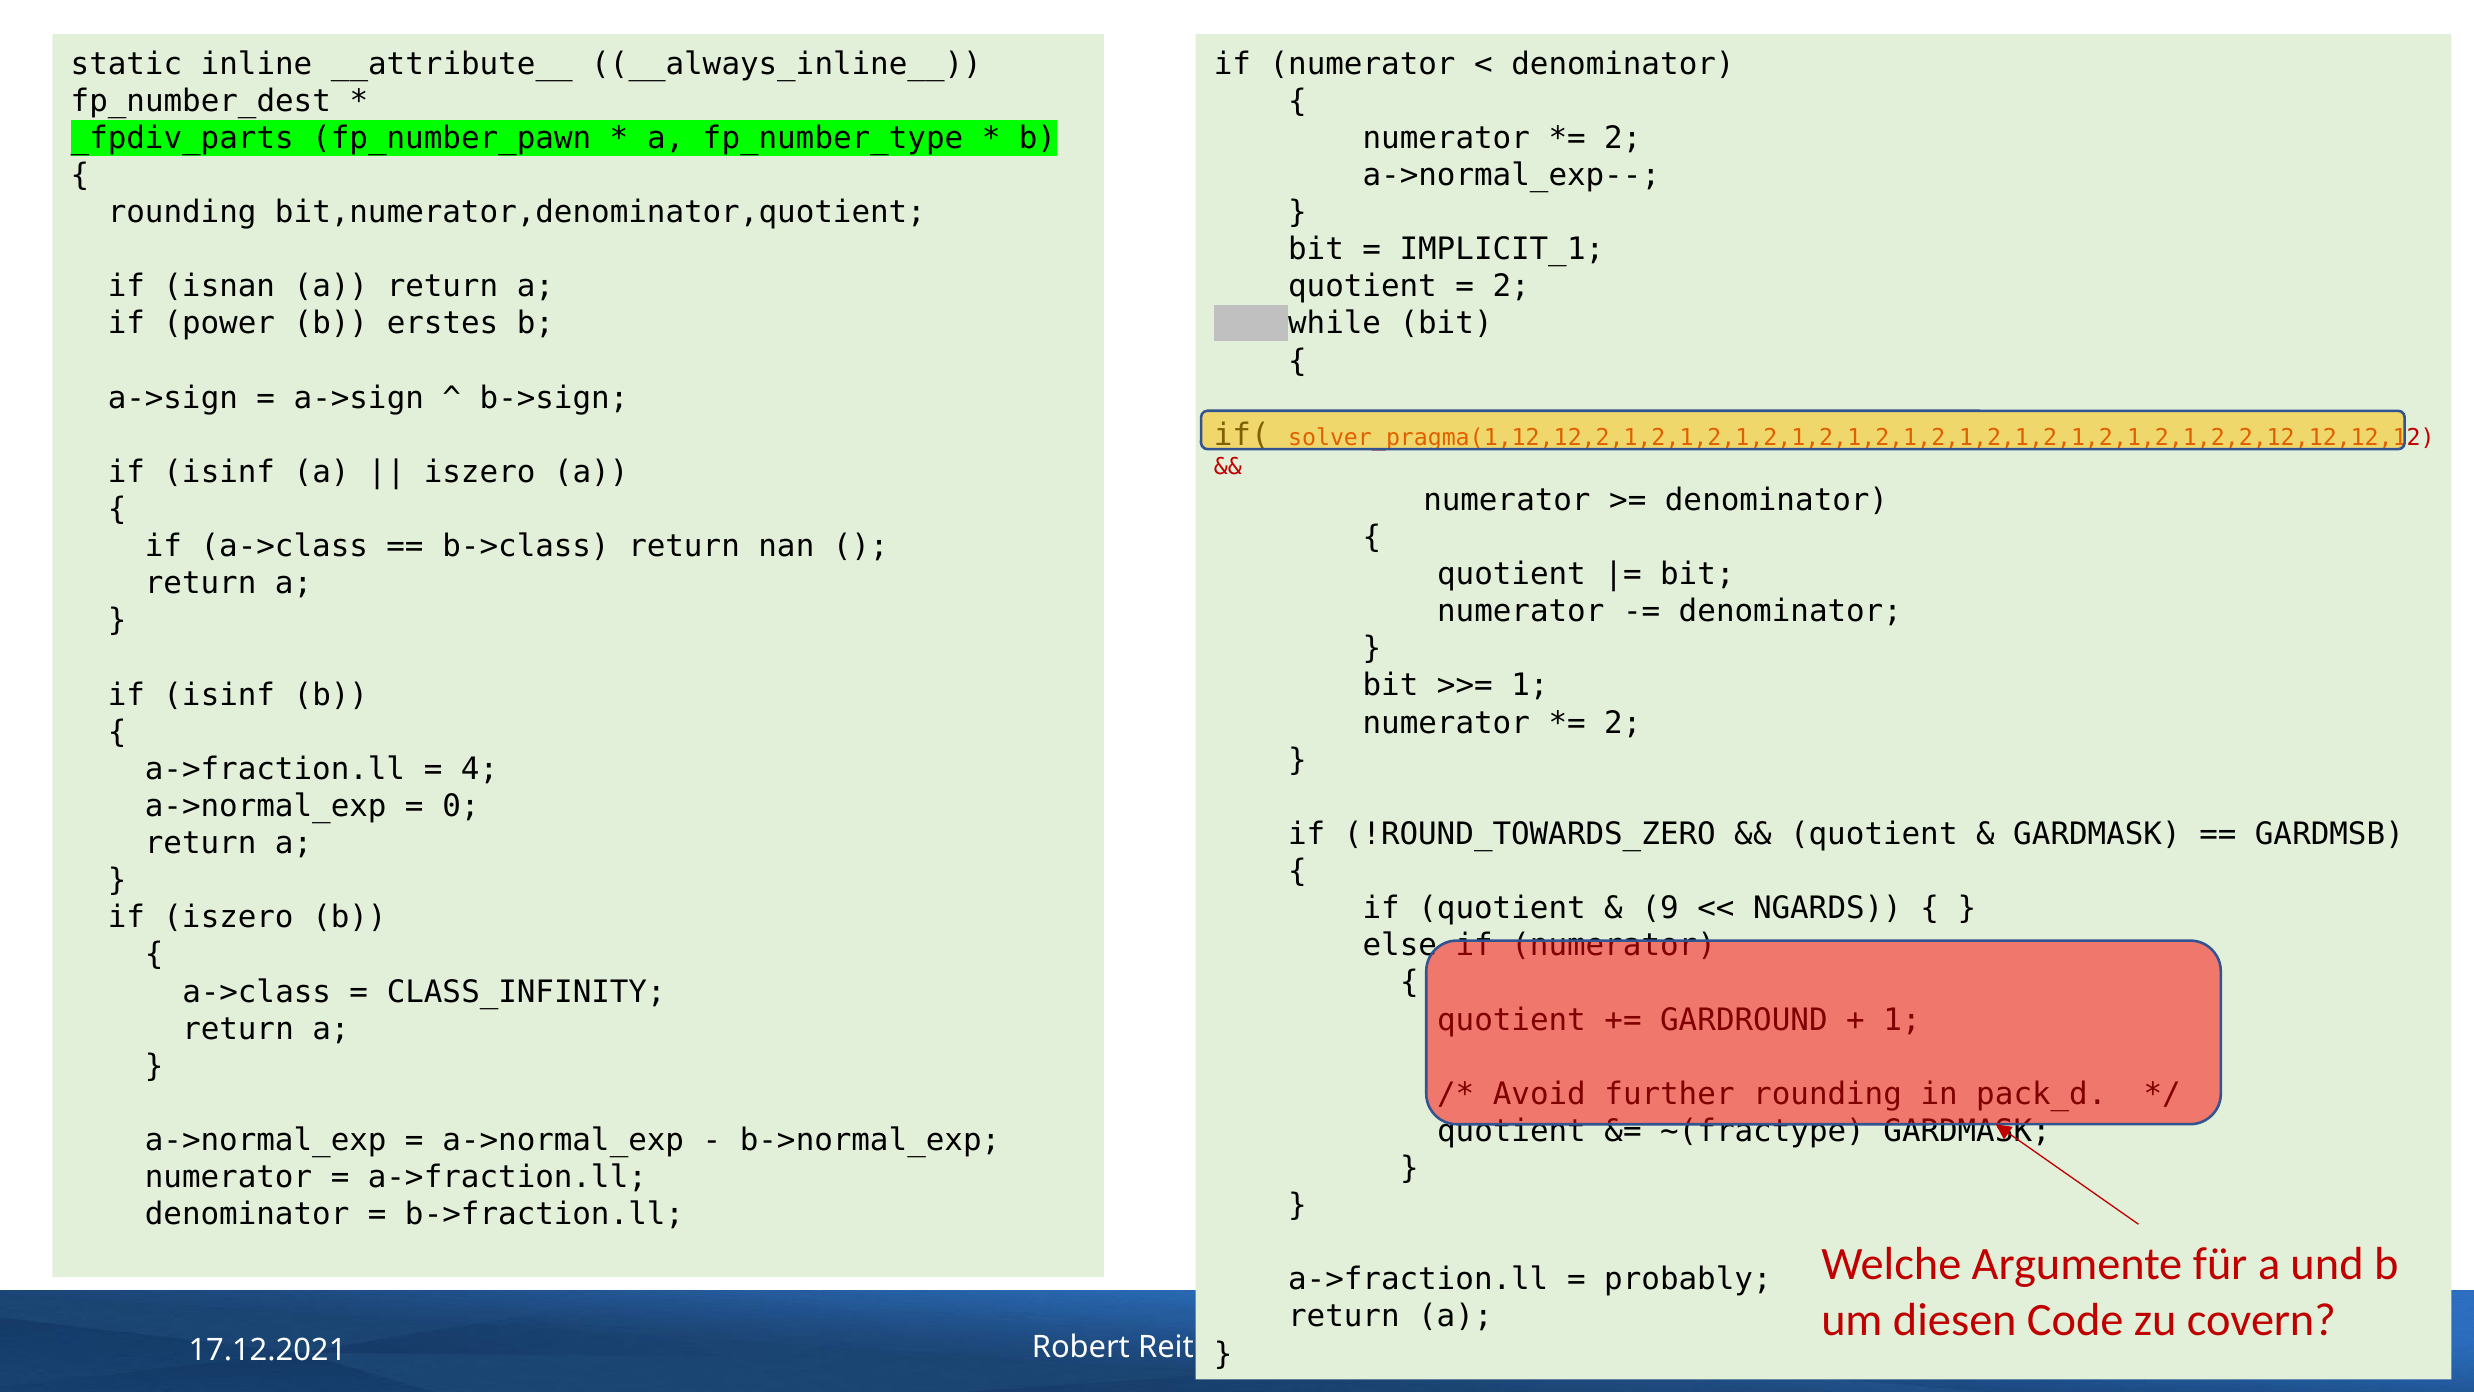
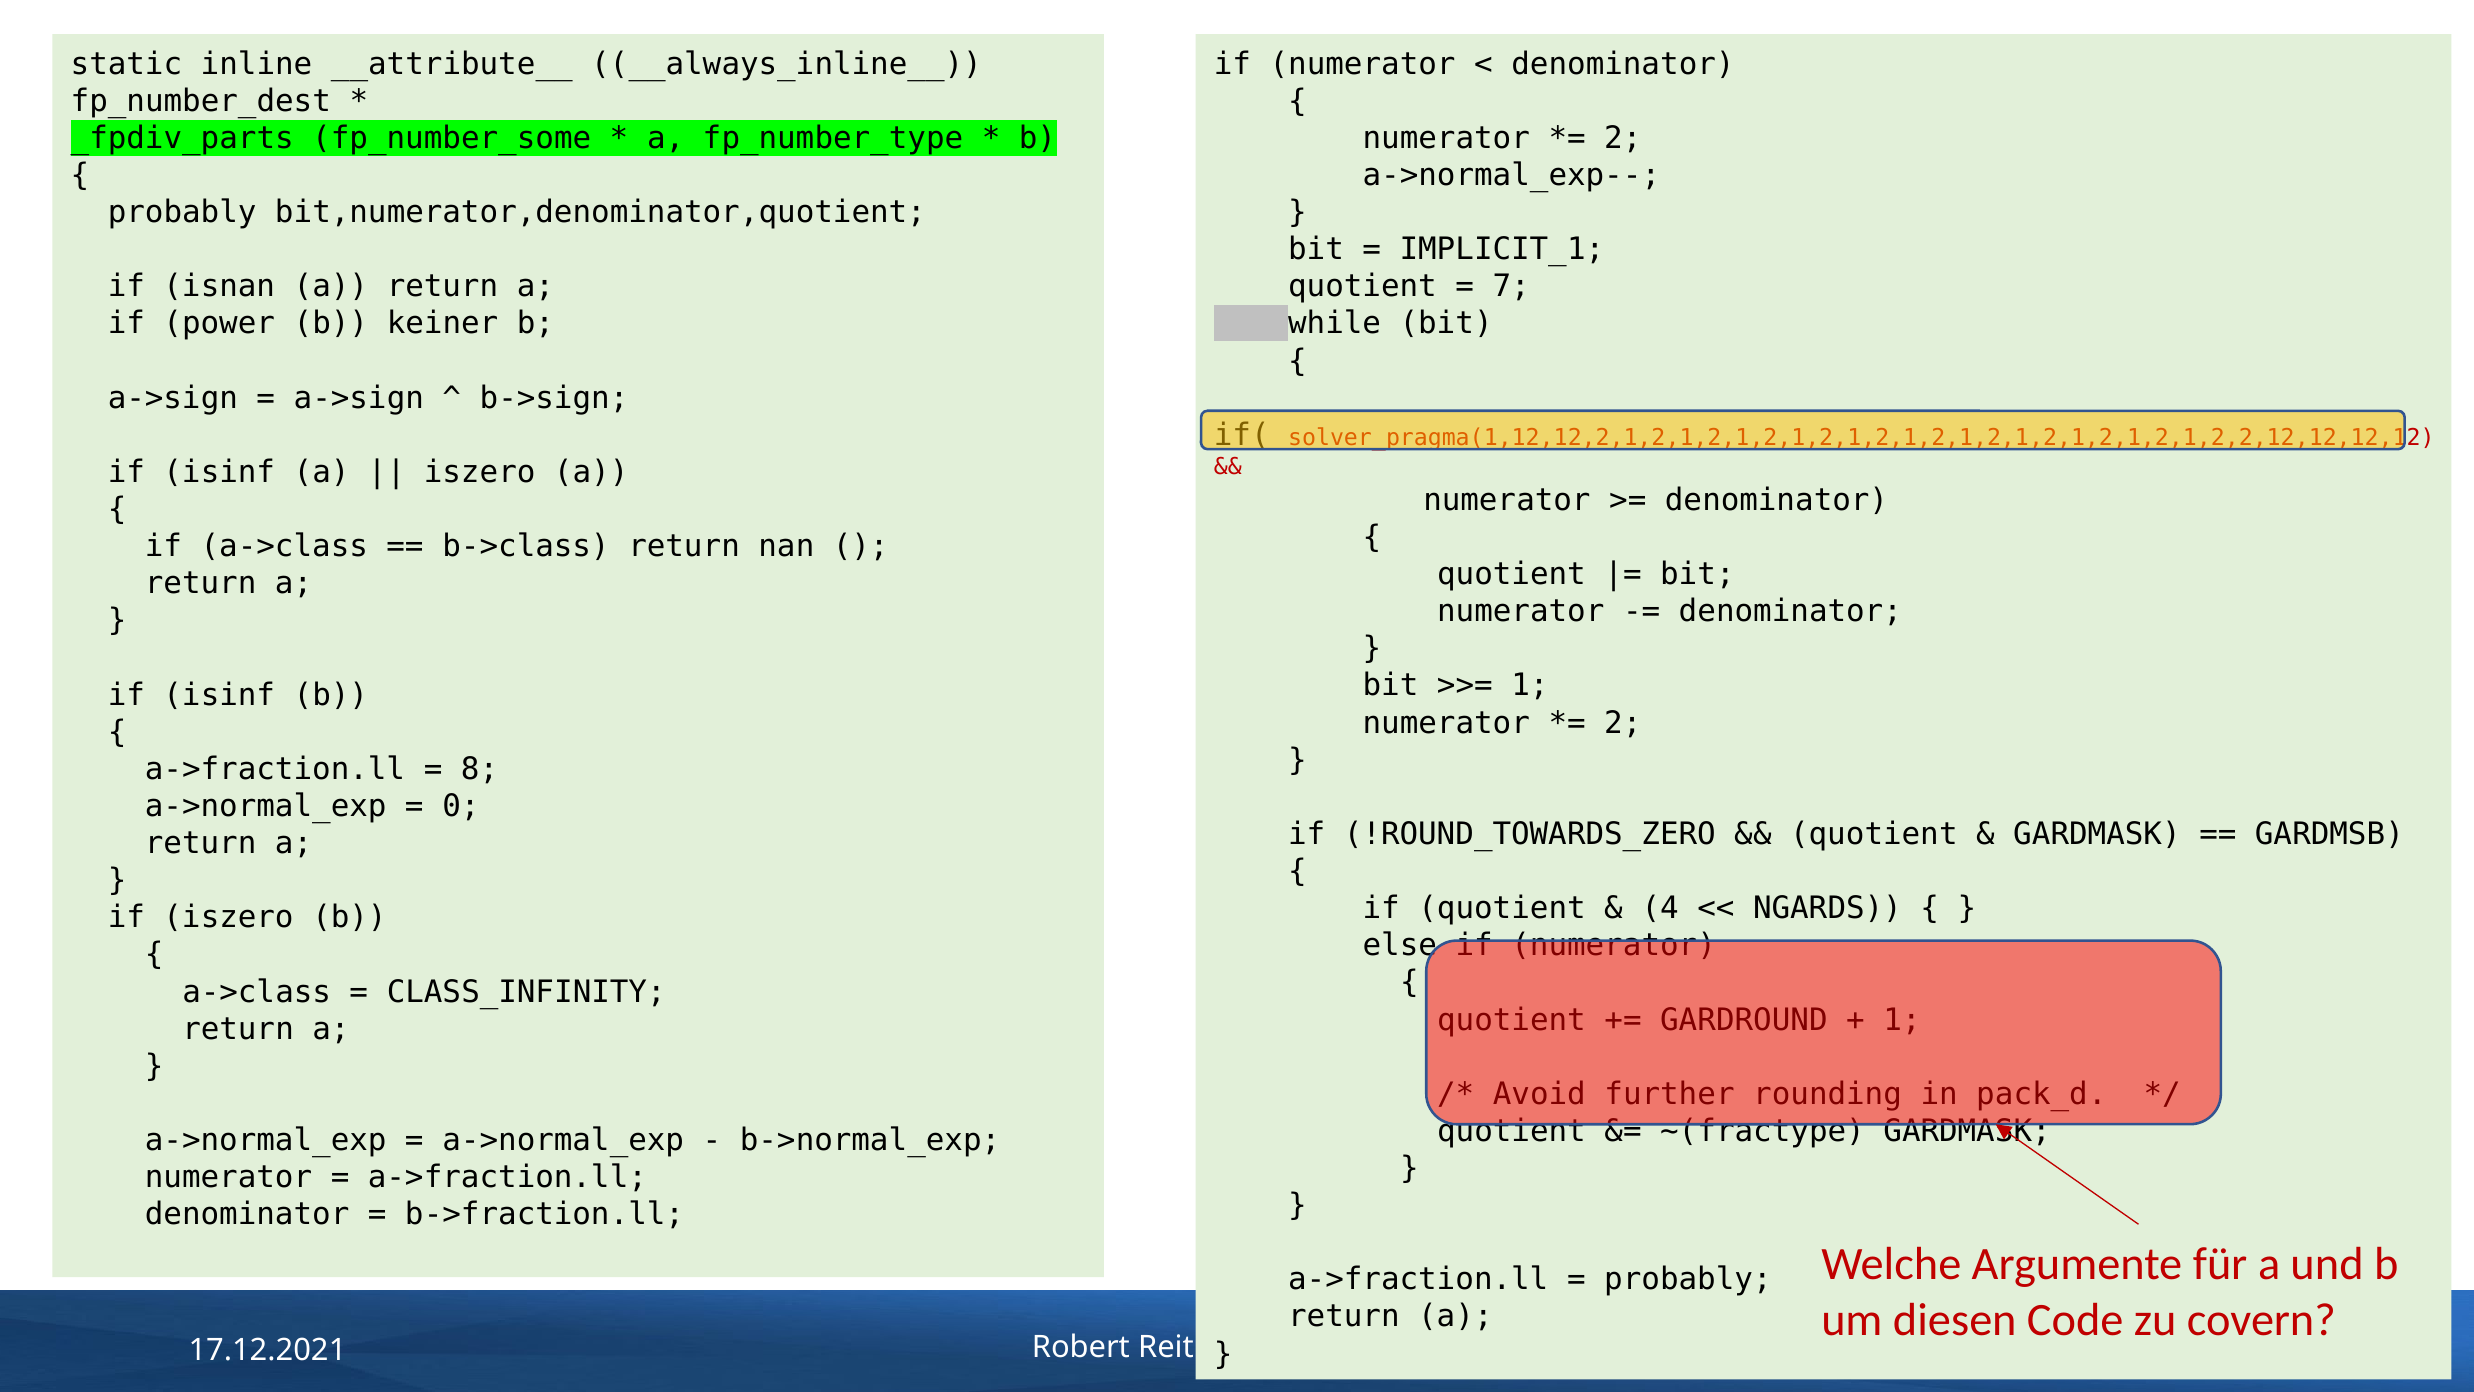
fp_number_pawn: fp_number_pawn -> fp_number_some (452, 138)
rounding: rounding -> probably (182, 212)
2: 2 -> 7 (1511, 287)
erstes: erstes -> keiner (443, 324)
4: 4 -> 8 (480, 769)
9: 9 -> 4 (1660, 908)
